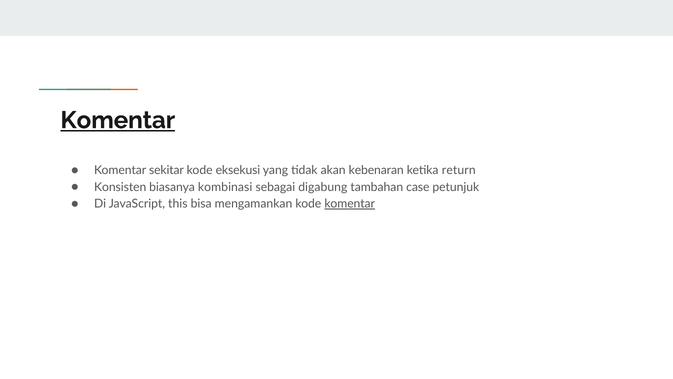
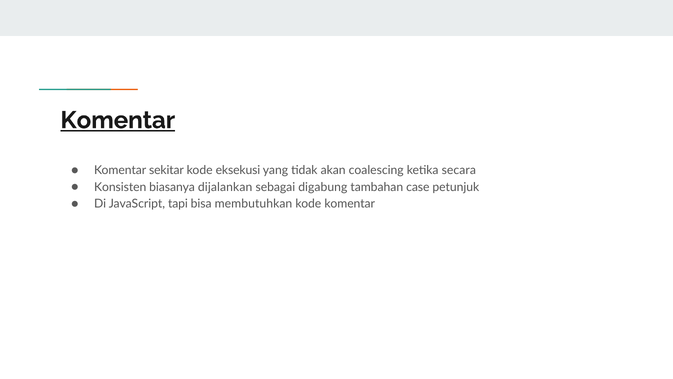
kebenaran: kebenaran -> coalescing (376, 170)
return: return -> secara (459, 170)
kombinasi: kombinasi -> dijalankan (225, 187)
this: this -> tapi (178, 204)
mengamankan: mengamankan -> membutuhkan (253, 204)
komentar underline: present -> none (350, 204)
